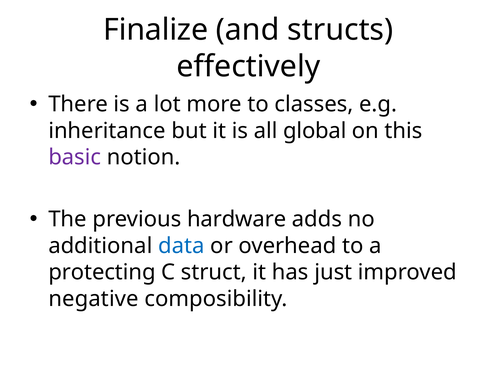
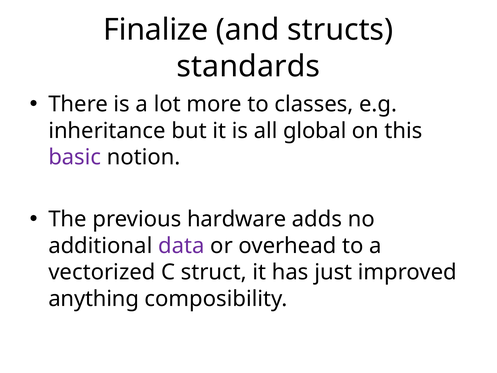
effectively: effectively -> standards (248, 66)
data colour: blue -> purple (181, 246)
protecting: protecting -> vectorized (102, 272)
negative: negative -> anything (94, 299)
